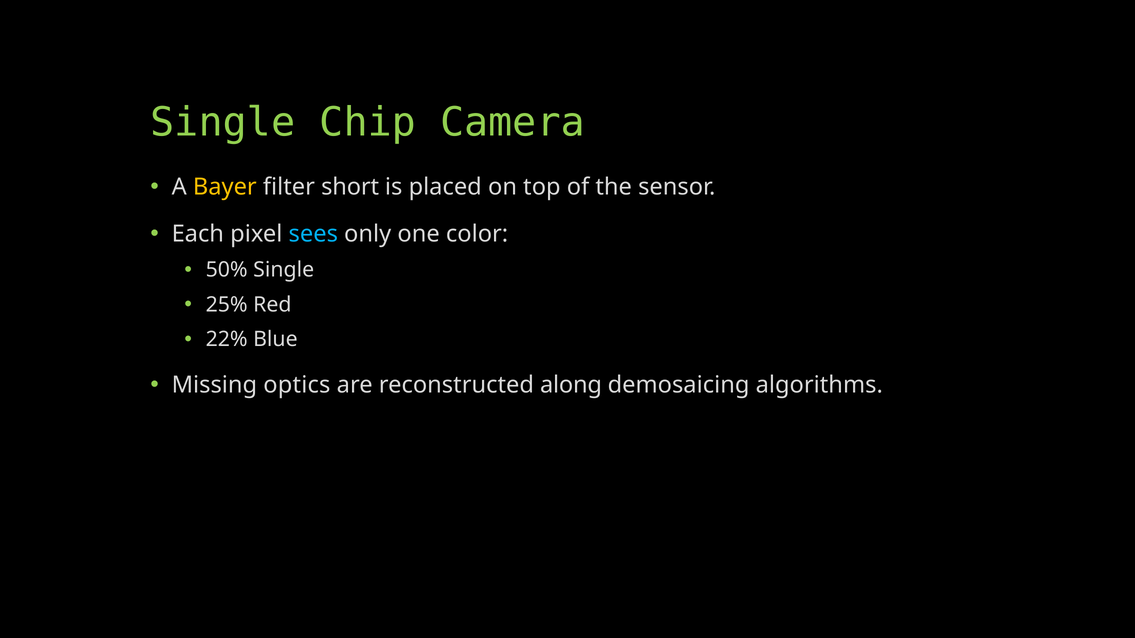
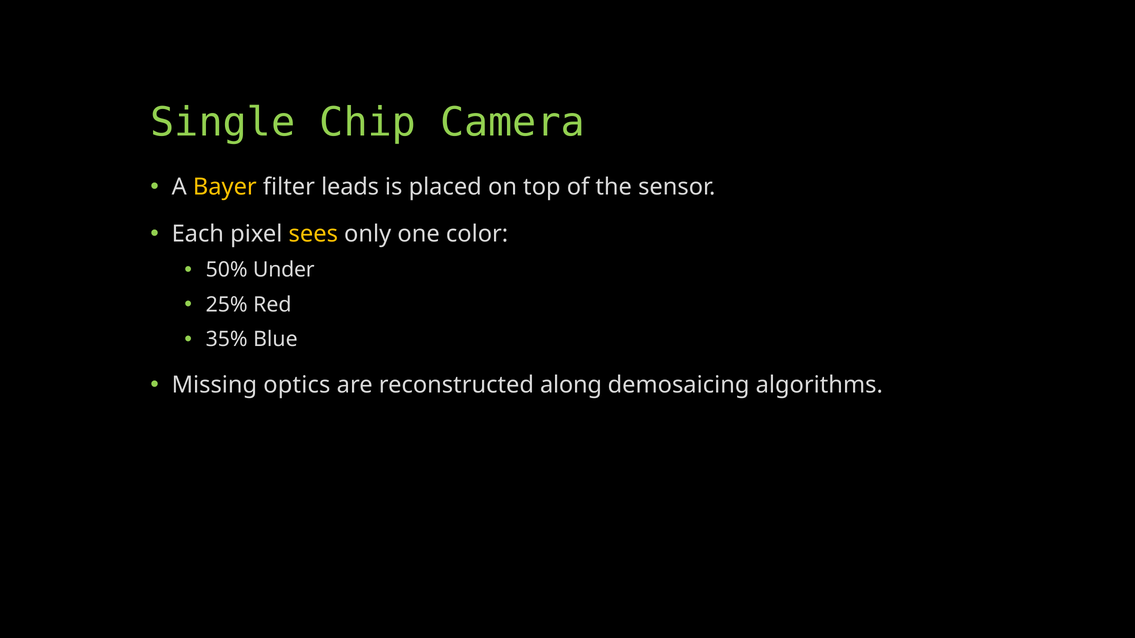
short: short -> leads (350, 187)
sees colour: light blue -> yellow (313, 234)
50% Single: Single -> Under (284, 270)
22%: 22% -> 35% (227, 340)
